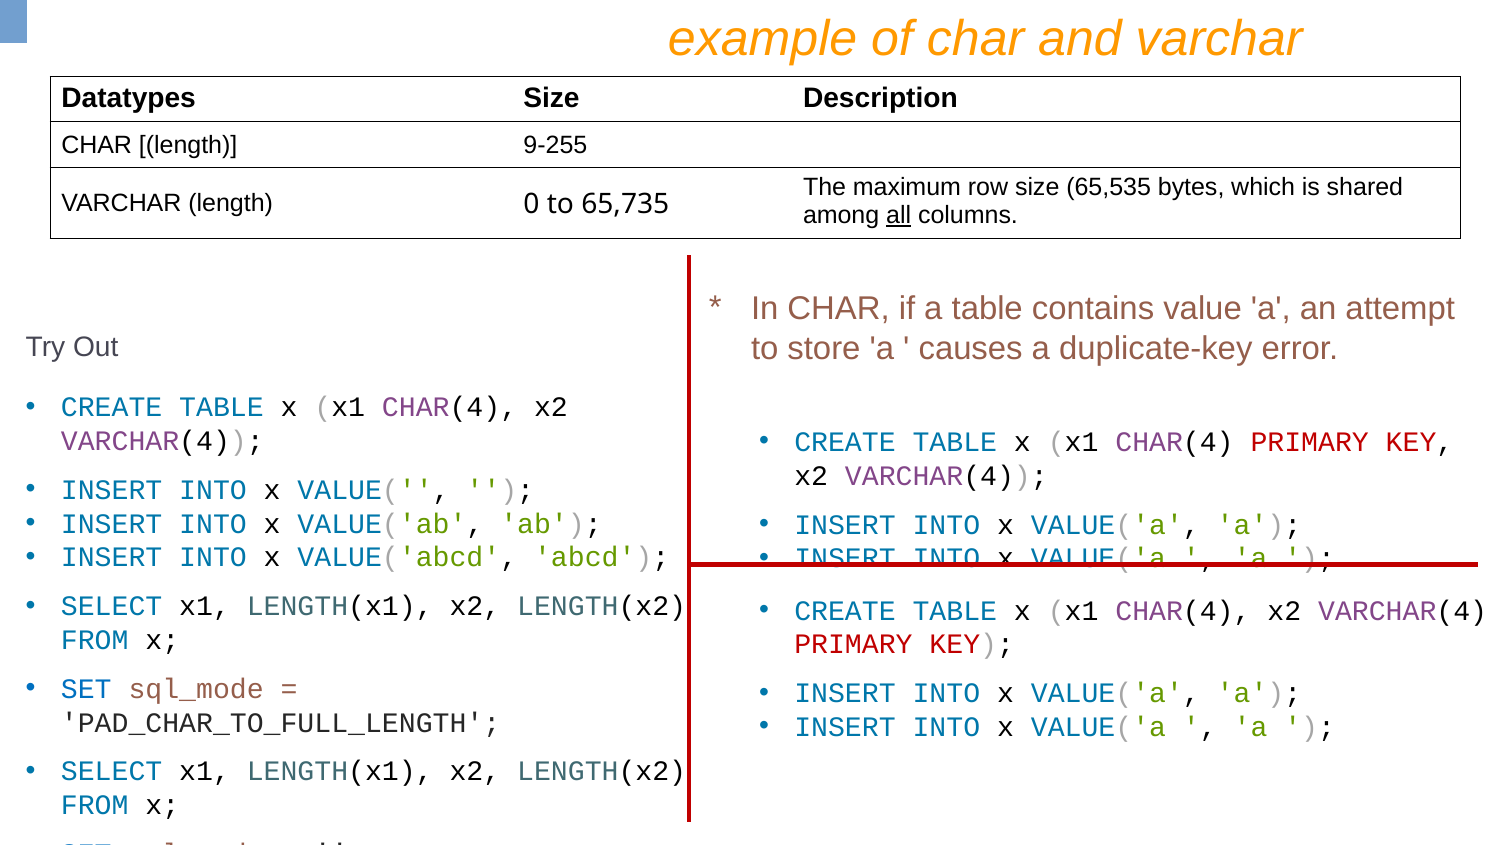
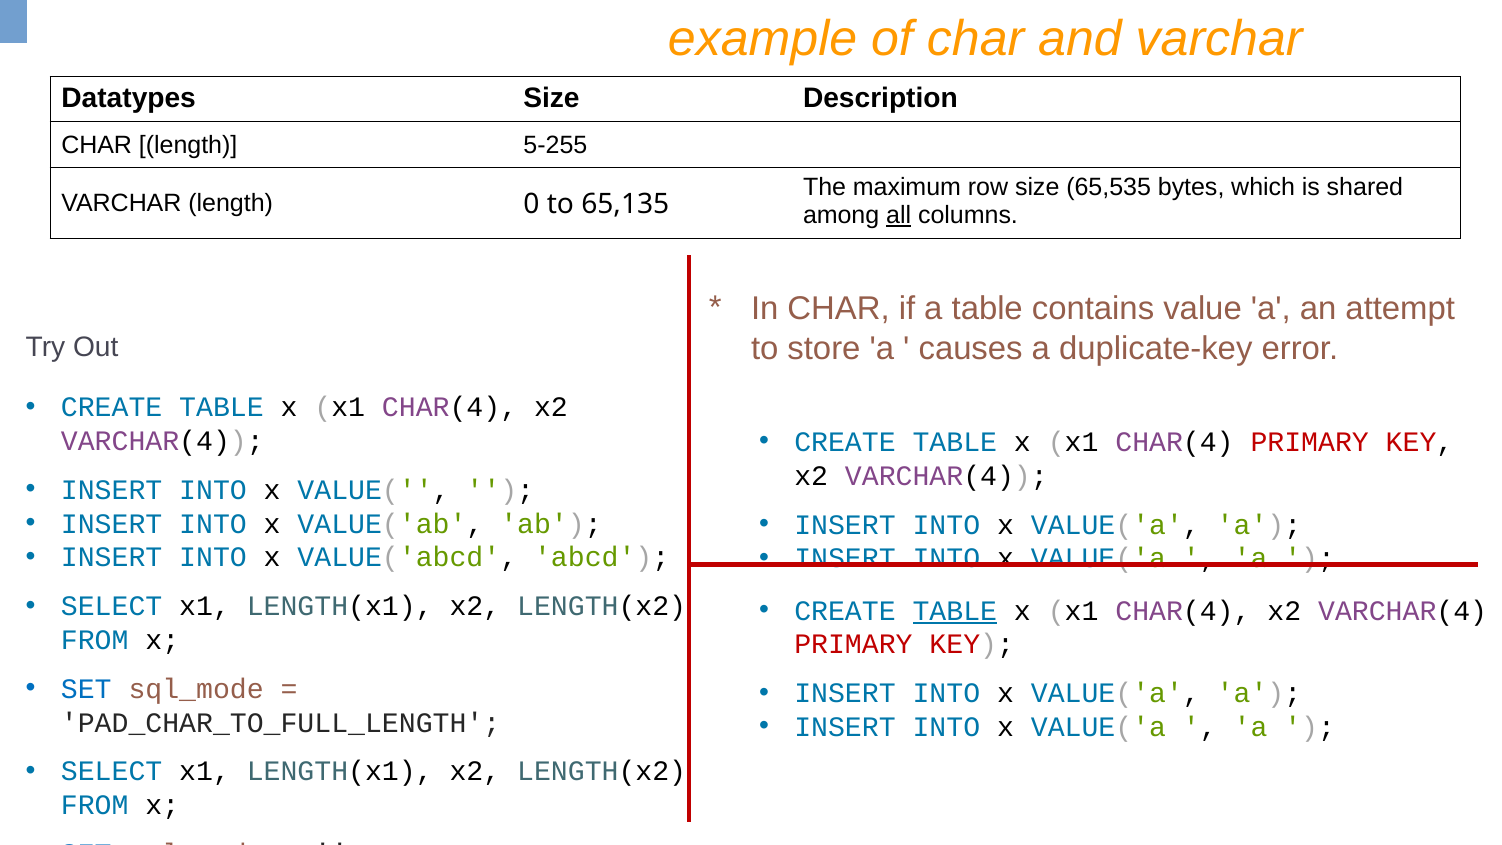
9-255: 9-255 -> 5-255 (555, 145)
65,735: 65,735 -> 65,135 (625, 204)
TABLE underline: none -> present (955, 611)
